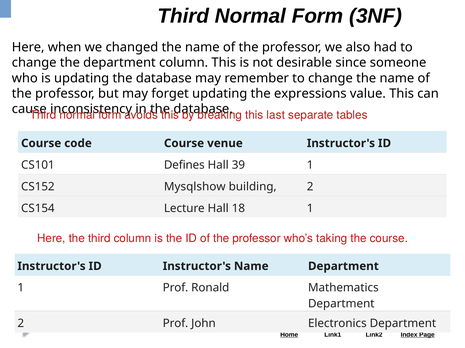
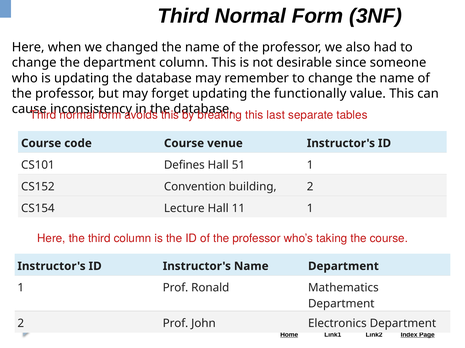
expressions: expressions -> functionally (310, 94)
39: 39 -> 51 (238, 165)
Mysqlshow: Mysqlshow -> Convention (195, 187)
18: 18 -> 11 (238, 209)
